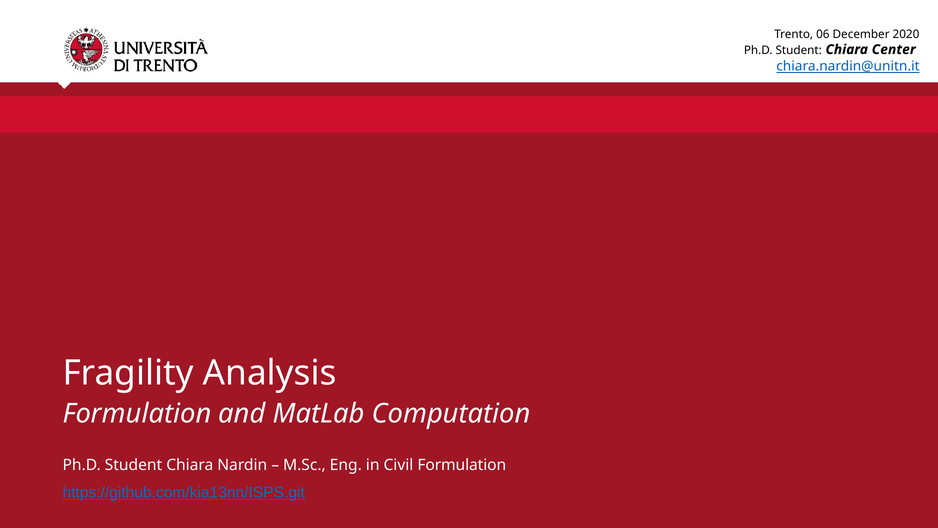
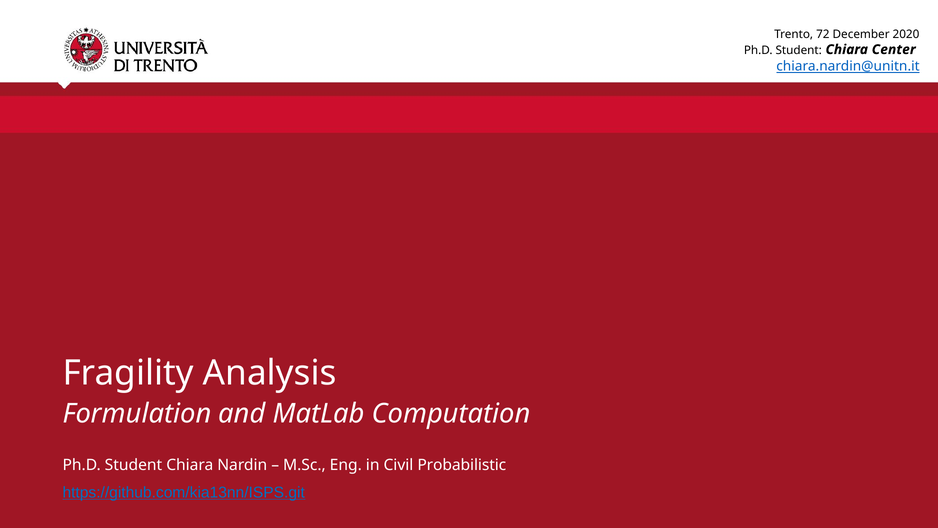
06: 06 -> 72 (823, 34)
Civil Formulation: Formulation -> Probabilistic (462, 465)
